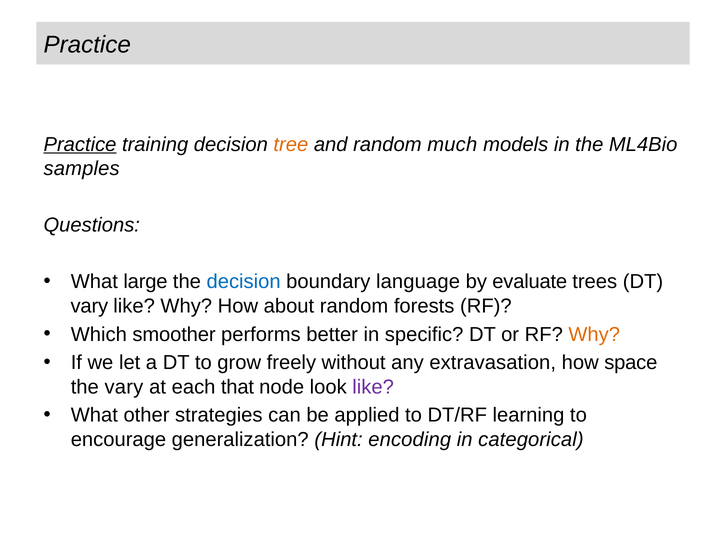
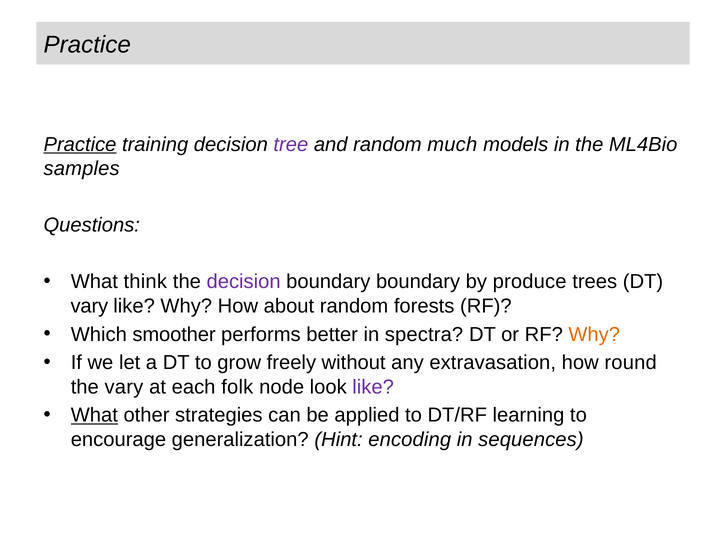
tree colour: orange -> purple (291, 144)
large: large -> think (145, 282)
decision colour: blue -> purple (244, 282)
boundary language: language -> boundary (418, 282)
evaluate: evaluate -> produce (530, 282)
specific: specific -> spectra (424, 334)
space: space -> round (631, 362)
that: that -> folk (237, 387)
What underline: none -> present (94, 415)
categorical: categorical -> sequences (531, 439)
